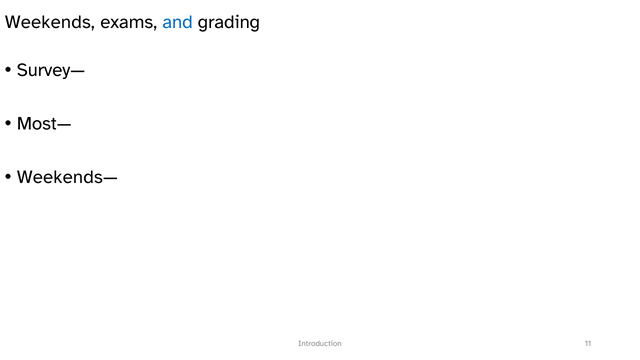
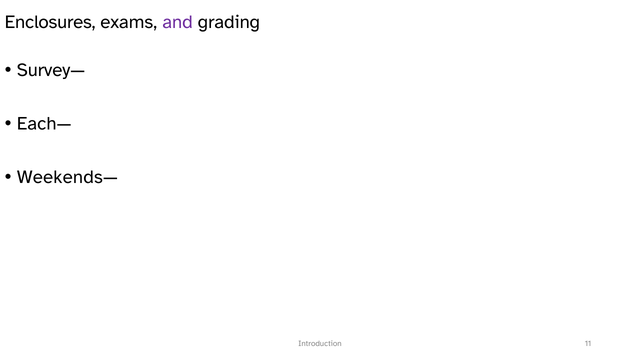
Weekends: Weekends -> Enclosures (50, 22)
and colour: blue -> purple (177, 22)
Most—: Most— -> Each— (44, 124)
